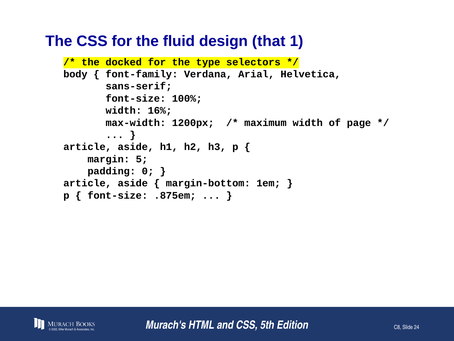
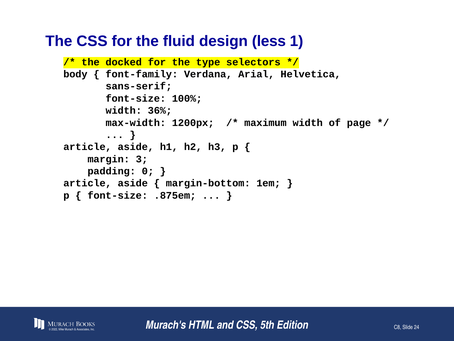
that: that -> less (269, 41)
16%: 16% -> 36% (160, 110)
5: 5 -> 3 (142, 159)
